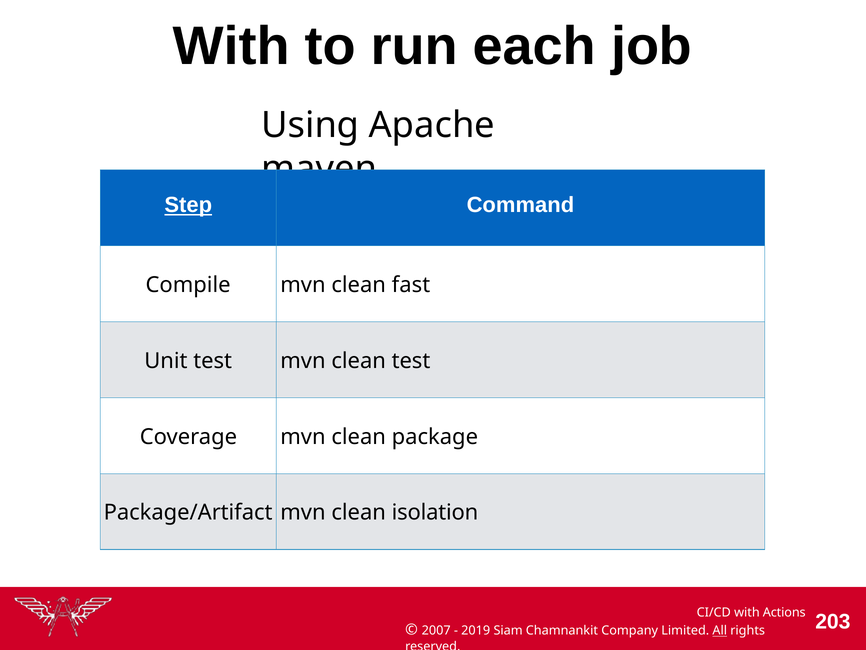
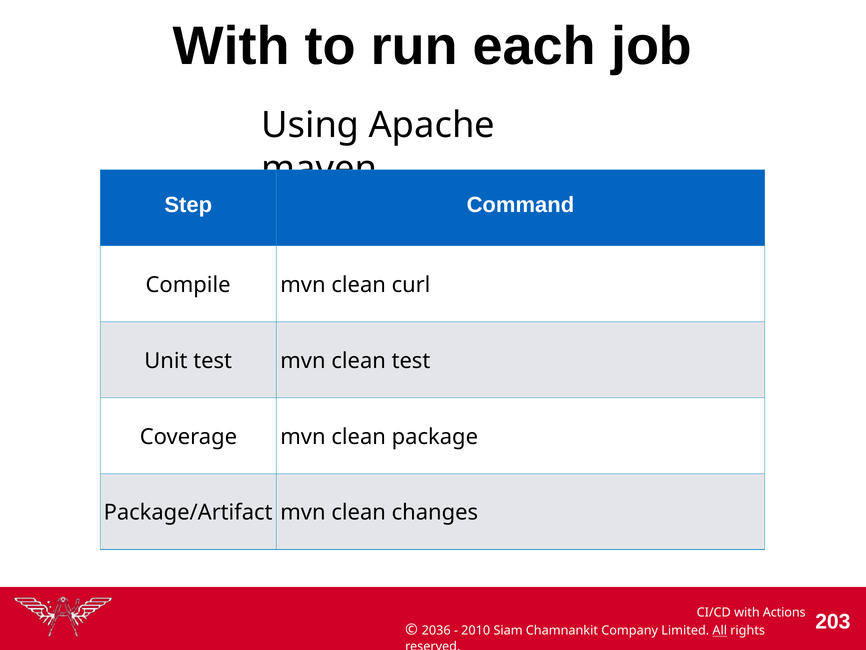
Step underline: present -> none (188, 205)
fast: fast -> curl (411, 285)
isolation: isolation -> changes (435, 512)
2007: 2007 -> 2036 (436, 630)
2019: 2019 -> 2010 (476, 630)
